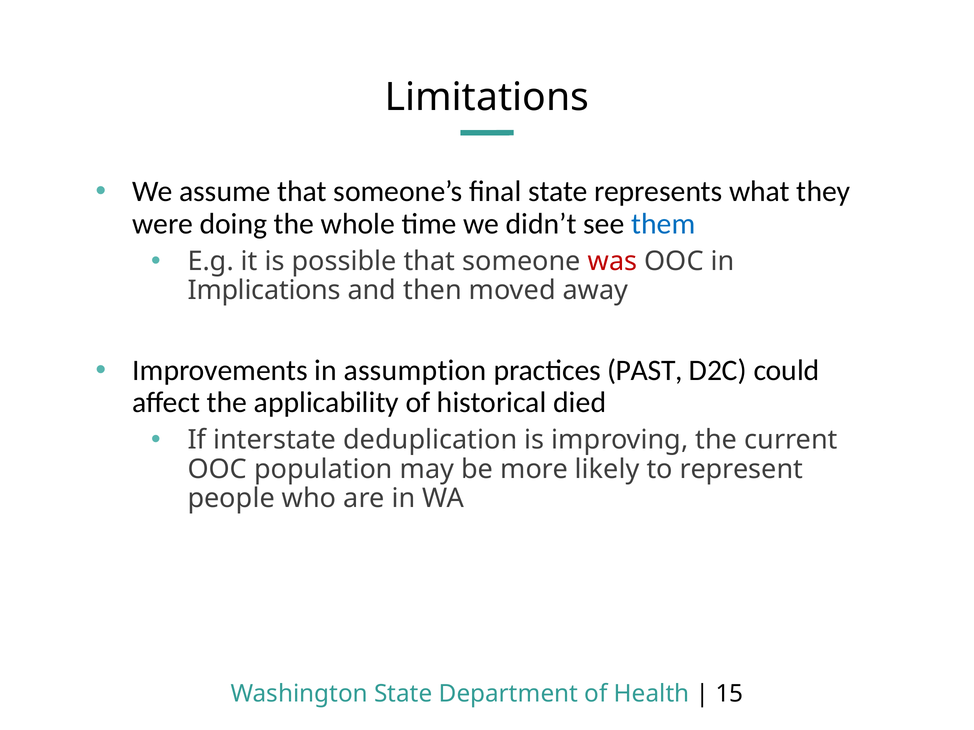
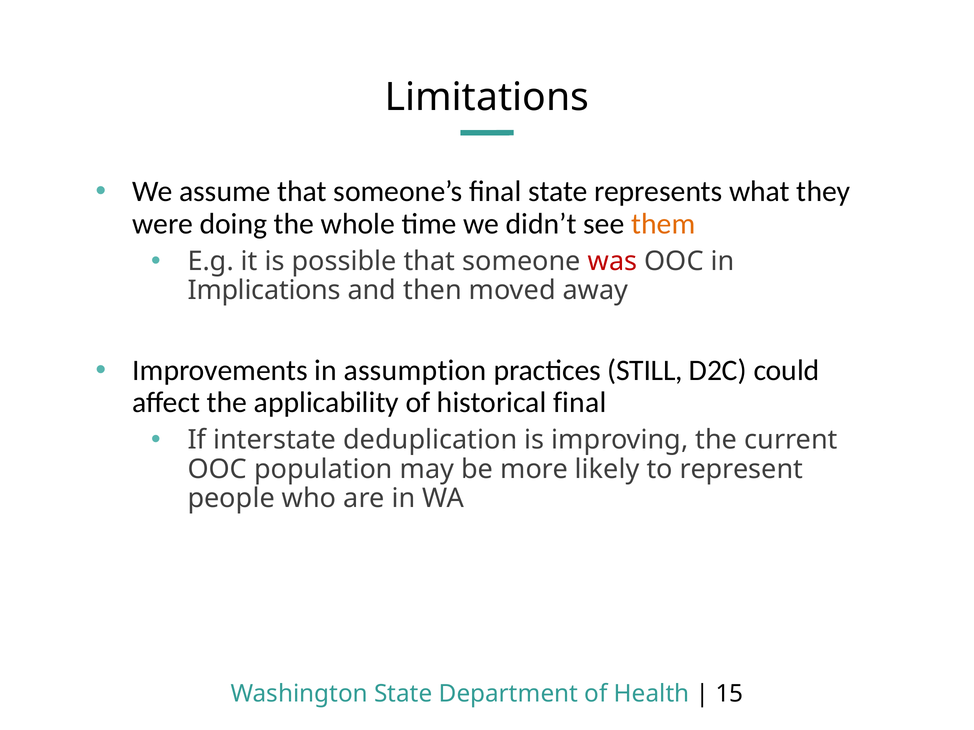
them colour: blue -> orange (663, 224)
PAST: PAST -> STILL (645, 371)
historical died: died -> final (580, 403)
